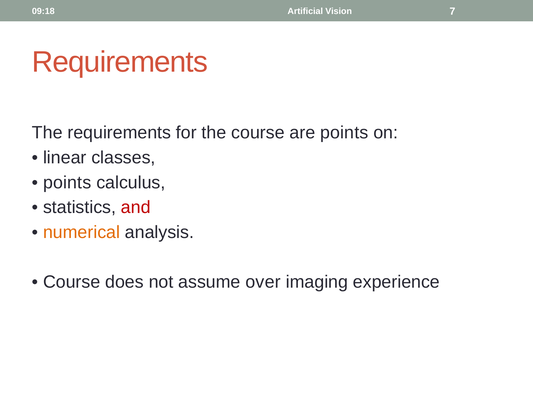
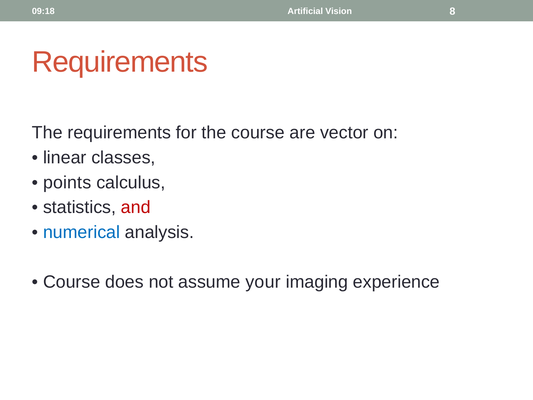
7: 7 -> 8 (452, 11)
are points: points -> vector (344, 133)
numerical colour: orange -> blue (82, 232)
over: over -> your (263, 282)
